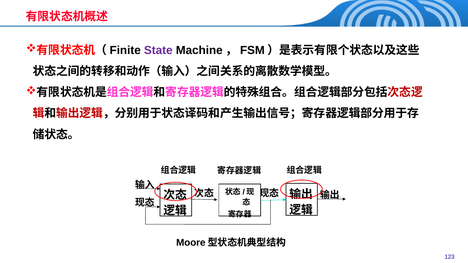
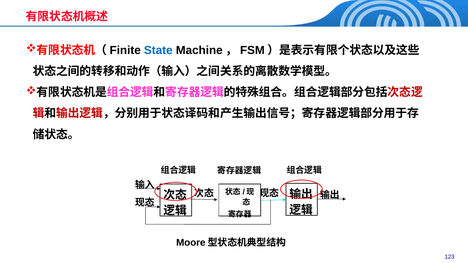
State colour: purple -> blue (158, 50)
